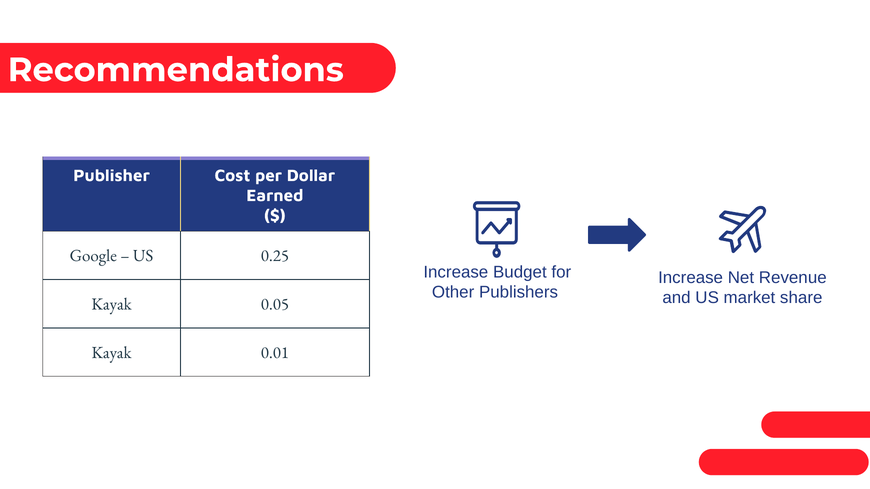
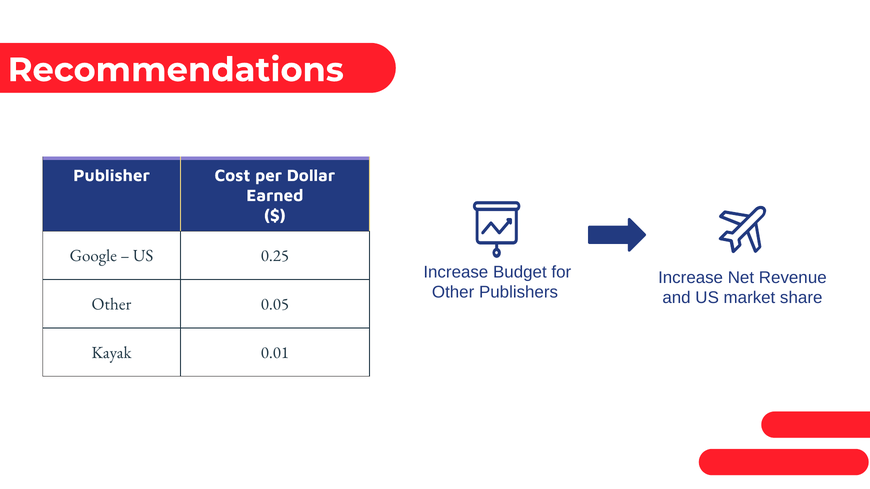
Kayak: Kayak -> Other (111, 304)
